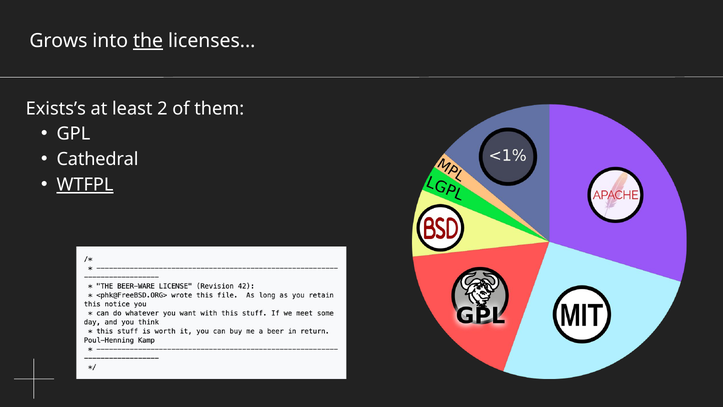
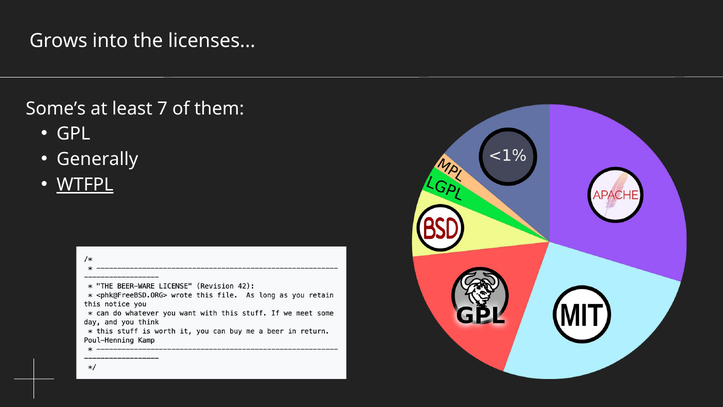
the underline: present -> none (148, 41)
Exists’s: Exists’s -> Some’s (56, 108)
2: 2 -> 7 (162, 108)
Cathedral: Cathedral -> Generally (97, 159)
